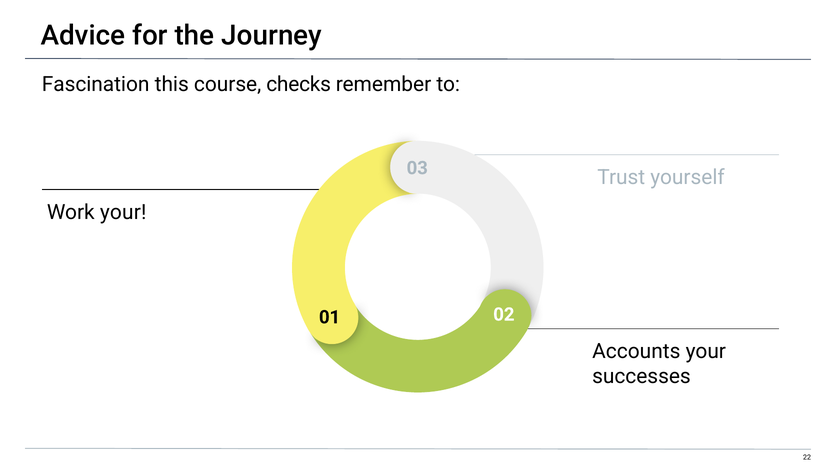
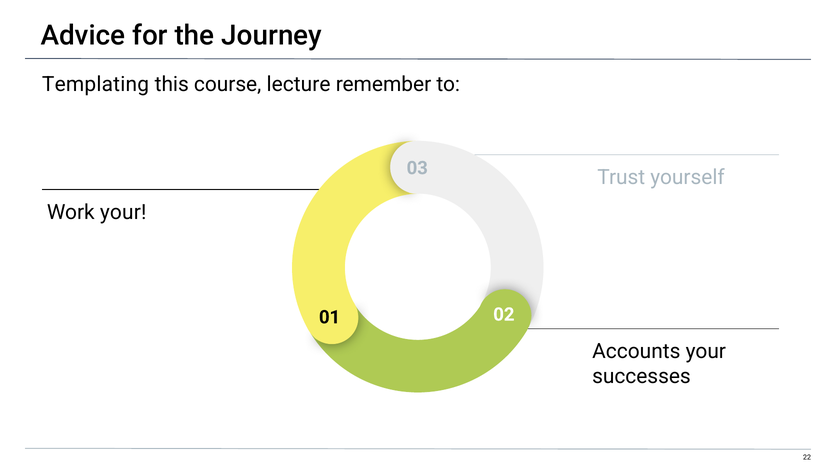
Fascination: Fascination -> Templating (96, 84)
checks: checks -> lecture (299, 84)
